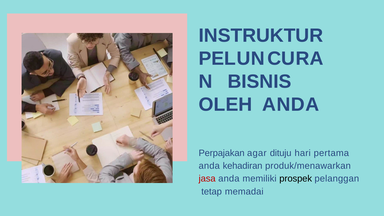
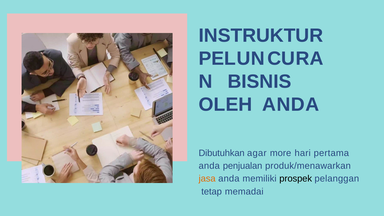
Perpajakan: Perpajakan -> Dibutuhkan (222, 153)
dituju: dituju -> more (281, 153)
kehadiran: kehadiran -> penjualan (243, 166)
jasa colour: red -> orange (207, 179)
